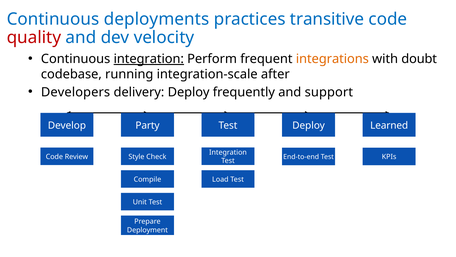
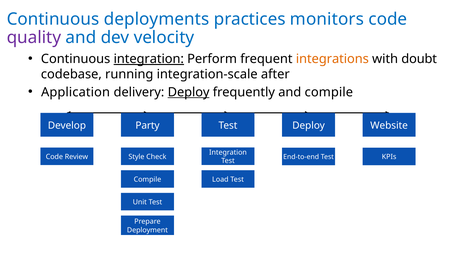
transitive: transitive -> monitors (327, 19)
quality colour: red -> purple (34, 37)
Developers: Developers -> Application (76, 92)
Deploy underline: none -> present (189, 92)
and support: support -> compile (329, 92)
Learned: Learned -> Website (389, 125)
